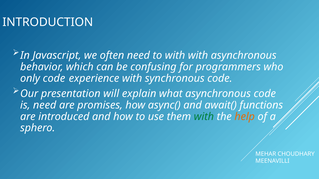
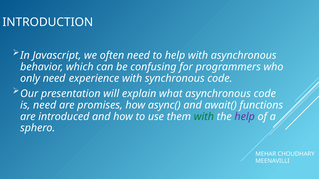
to with: with -> help (175, 56)
only code: code -> need (54, 79)
help colour: orange -> purple (245, 117)
